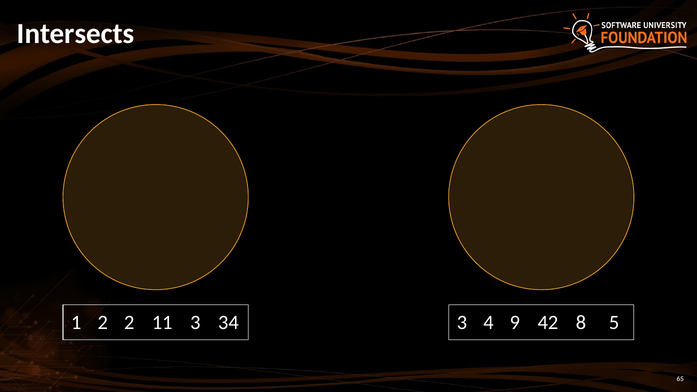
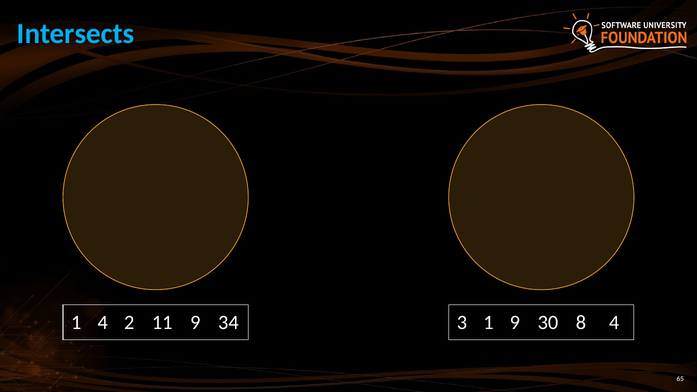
Intersects colour: white -> light blue (76, 34)
1 2: 2 -> 4 (103, 323)
11 3: 3 -> 9 (195, 323)
3 4: 4 -> 1 (488, 323)
42: 42 -> 30 (548, 323)
8 5: 5 -> 4 (614, 323)
